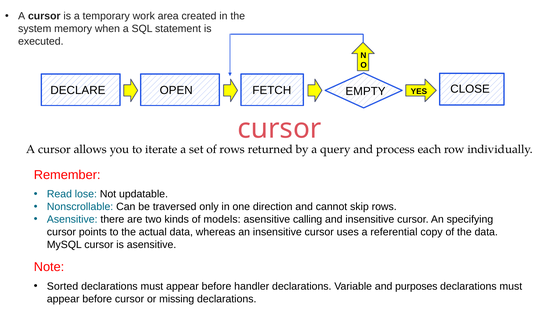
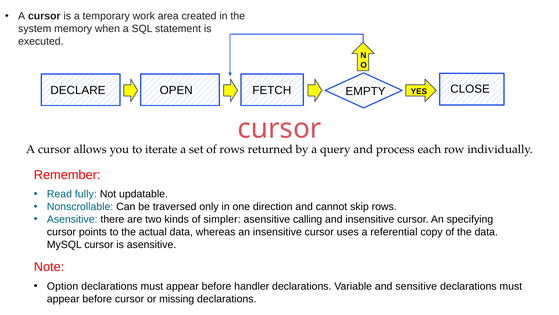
lose: lose -> fully (86, 194)
models: models -> simpler (222, 219)
Sorted: Sorted -> Option (63, 286)
purposes: purposes -> sensitive (416, 286)
